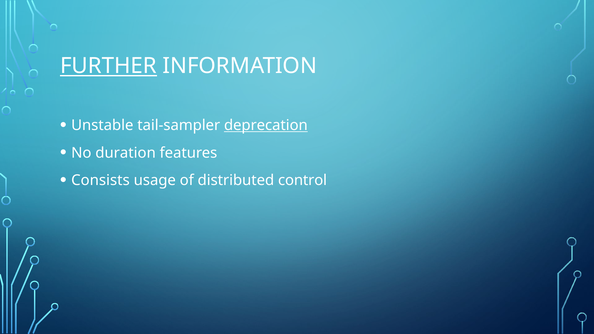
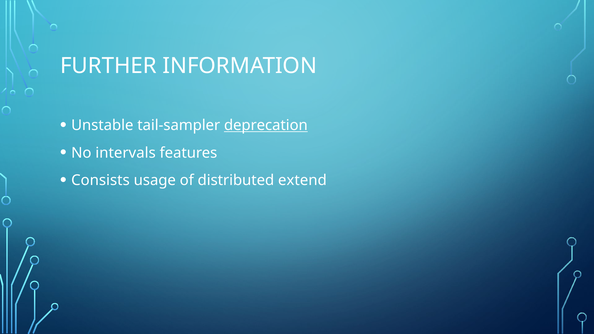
FURTHER underline: present -> none (108, 66)
duration: duration -> intervals (126, 153)
control: control -> extend (302, 180)
